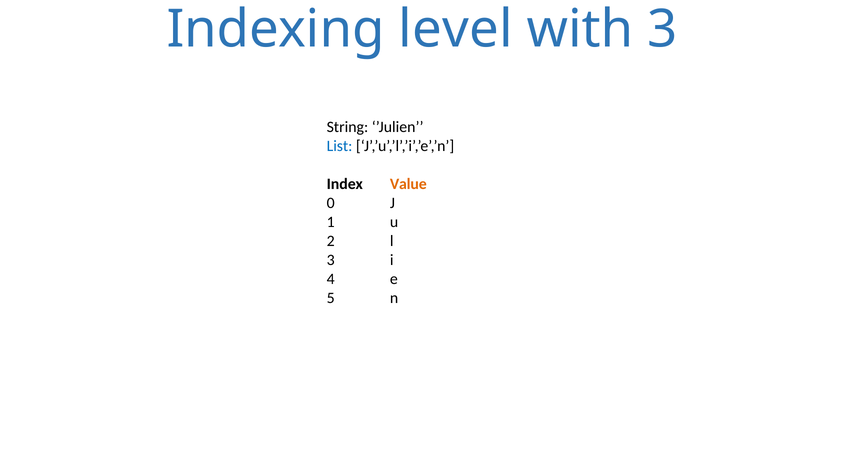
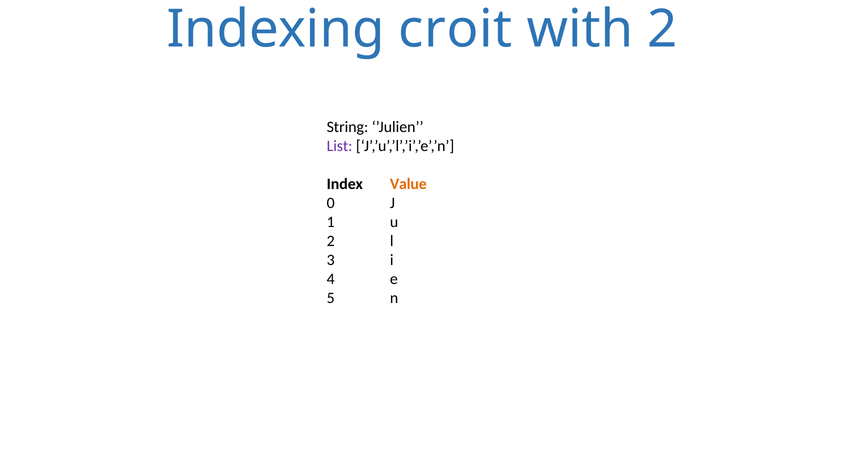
level: level -> croit (455, 29)
with 3: 3 -> 2 (662, 29)
List colour: blue -> purple (340, 146)
